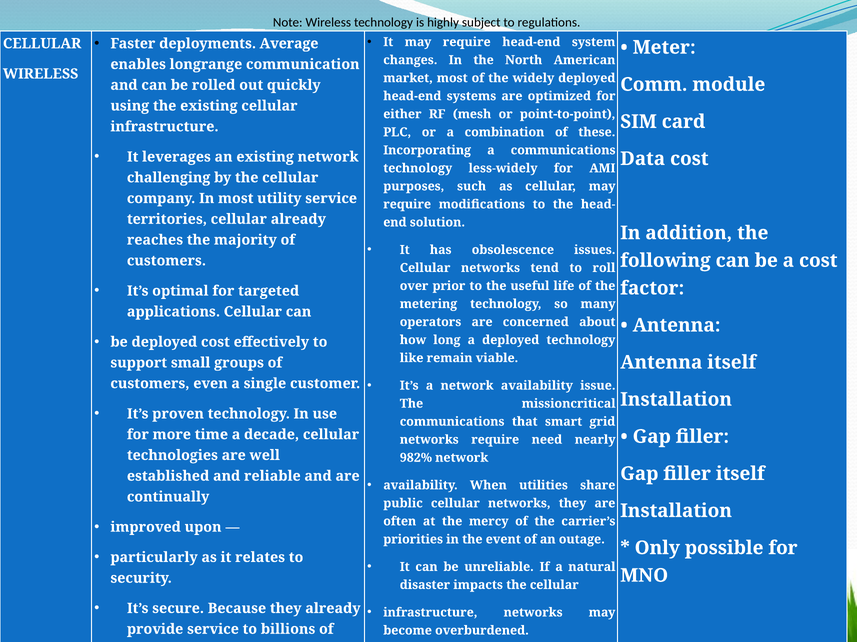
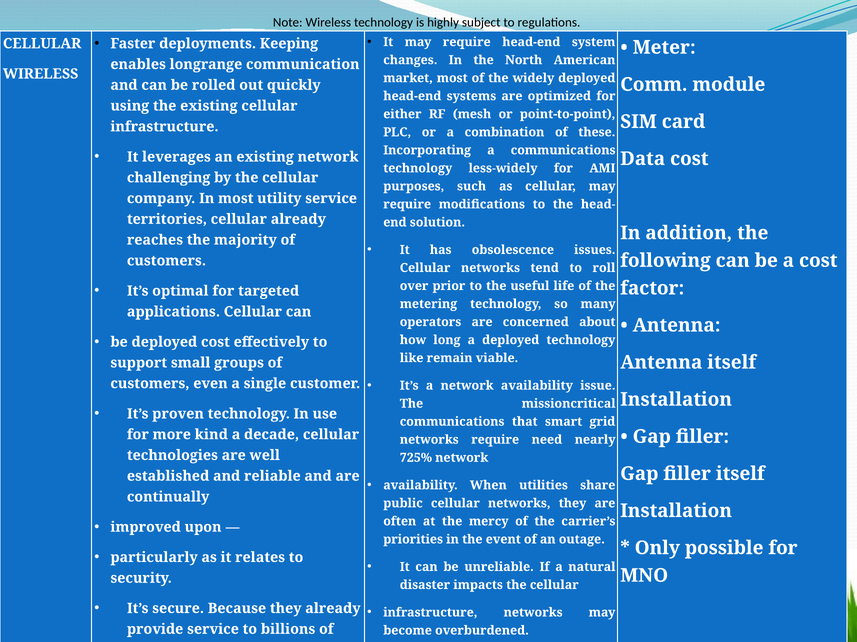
Average: Average -> Keeping (289, 44)
time: time -> kind (211, 435)
982%: 982% -> 725% (416, 458)
